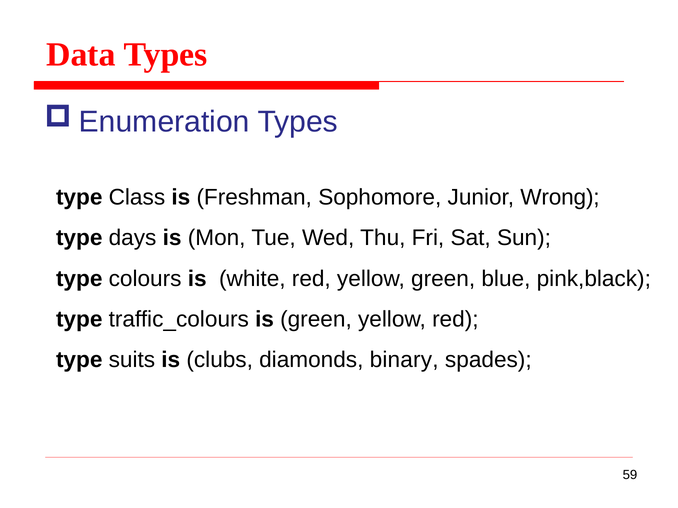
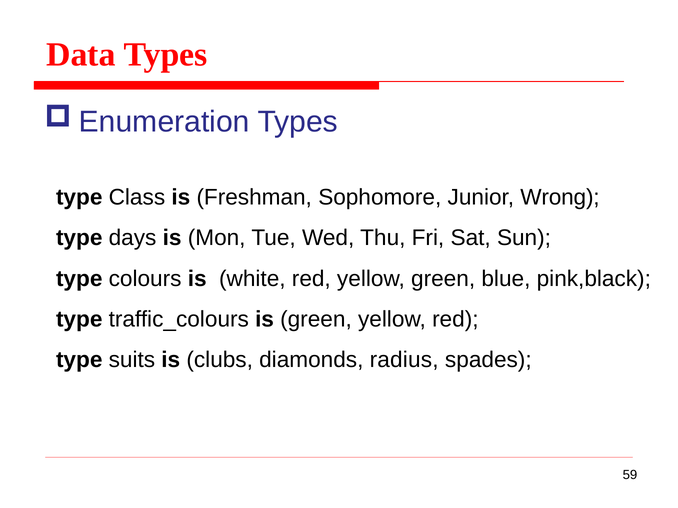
binary: binary -> radius (404, 360)
